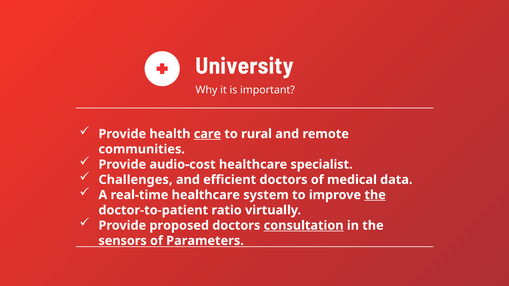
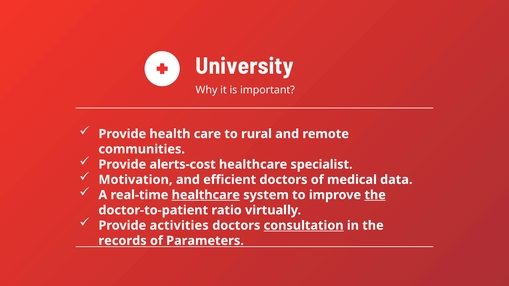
care underline: present -> none (207, 134)
audio-cost: audio-cost -> alerts-cost (183, 165)
Challenges: Challenges -> Motivation (135, 180)
healthcare underline: none -> present (206, 195)
proposed: proposed -> activities (179, 226)
sensors: sensors -> records (123, 241)
